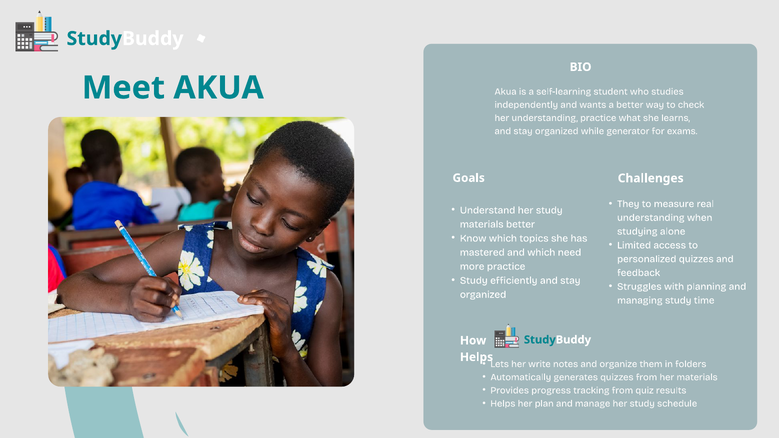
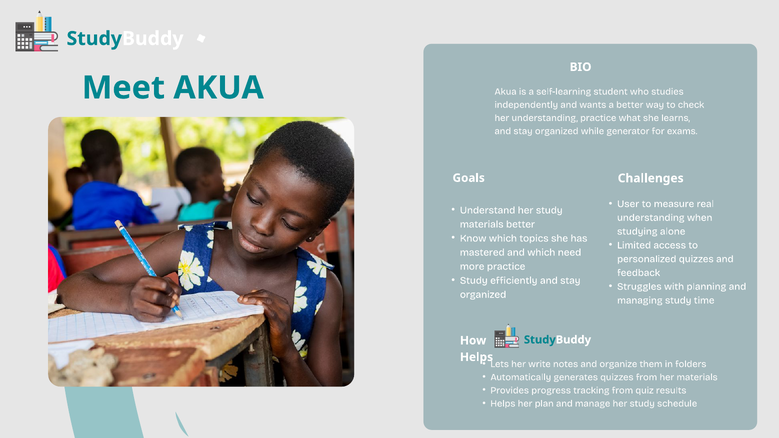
They: They -> User (628, 204)
